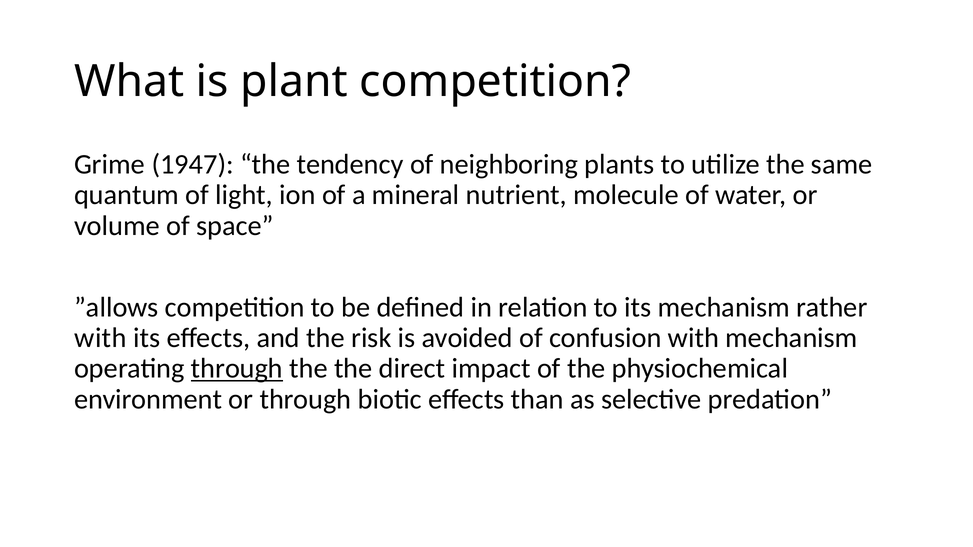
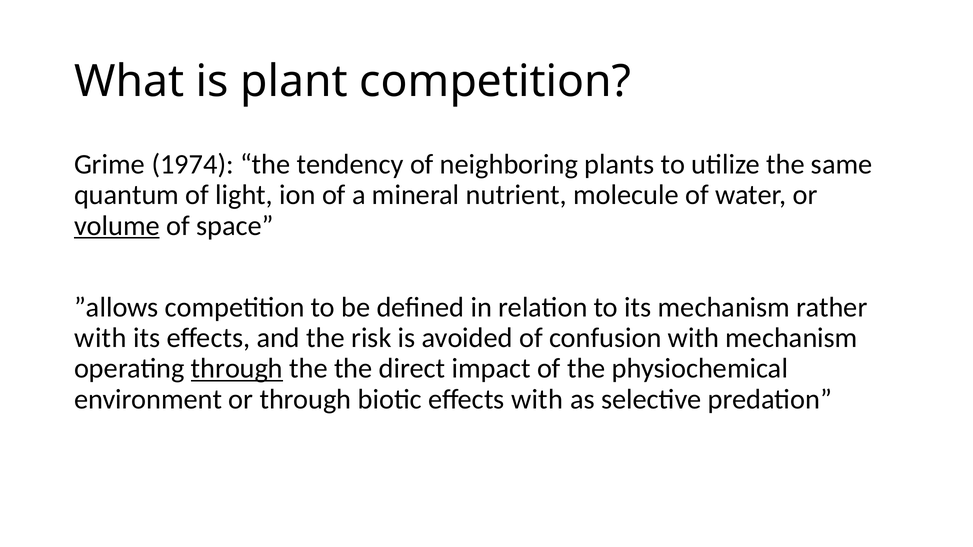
1947: 1947 -> 1974 (193, 165)
volume underline: none -> present (117, 226)
effects than: than -> with (537, 399)
